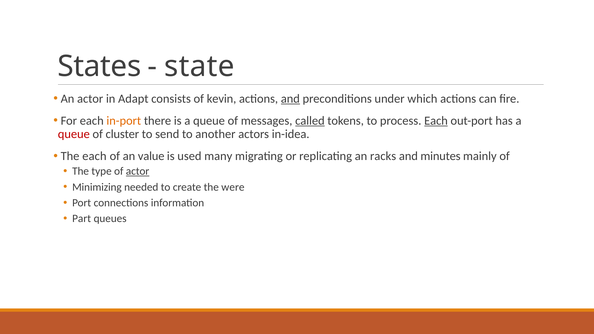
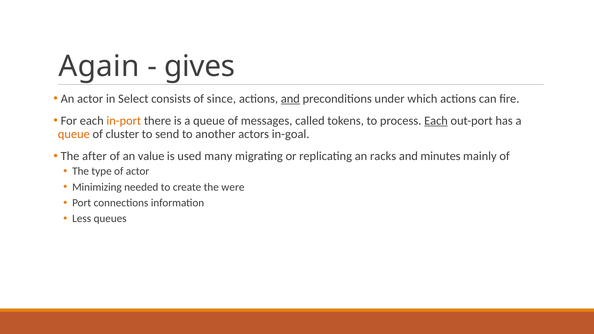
States: States -> Again (99, 67)
state: state -> gives (200, 67)
Adapt: Adapt -> Select (133, 99)
kevin: kevin -> since (221, 99)
called underline: present -> none (310, 121)
queue colour: red -> orange (74, 134)
in-idea: in-idea -> in-goal (291, 134)
The each: each -> after (94, 156)
actor underline: present -> none (138, 171)
Part: Part -> Less (82, 219)
